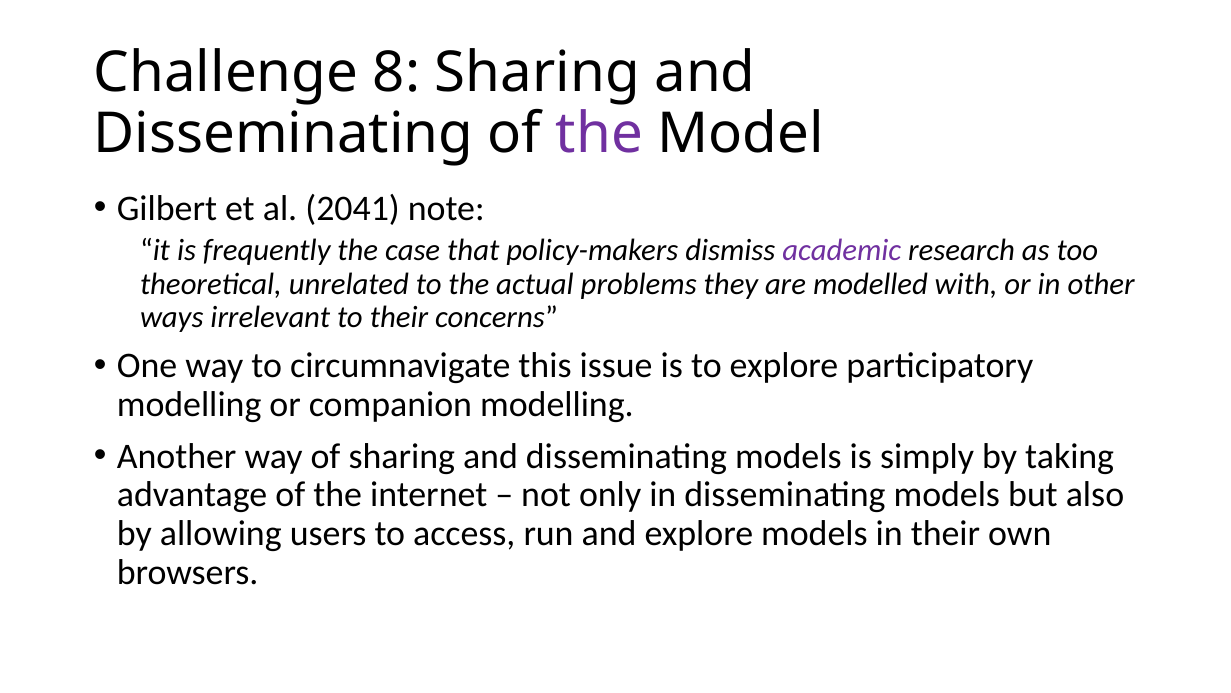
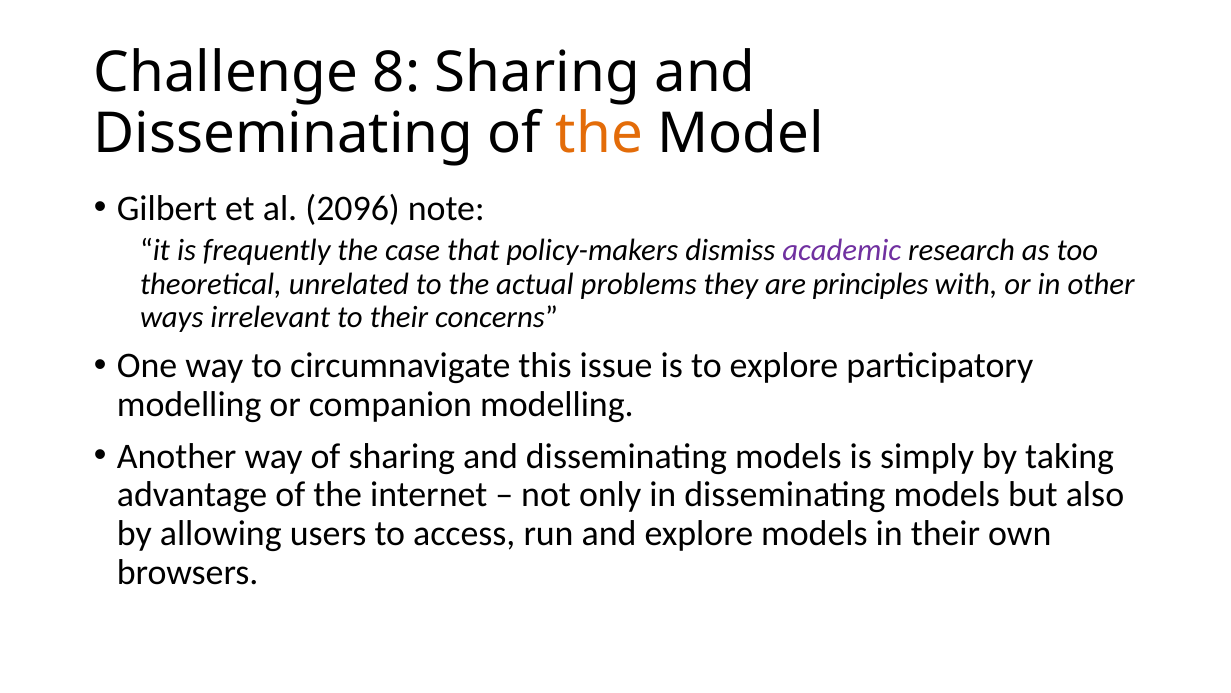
the colour: purple -> orange (599, 134)
2041: 2041 -> 2096 (353, 208)
modelled: modelled -> principles (871, 284)
